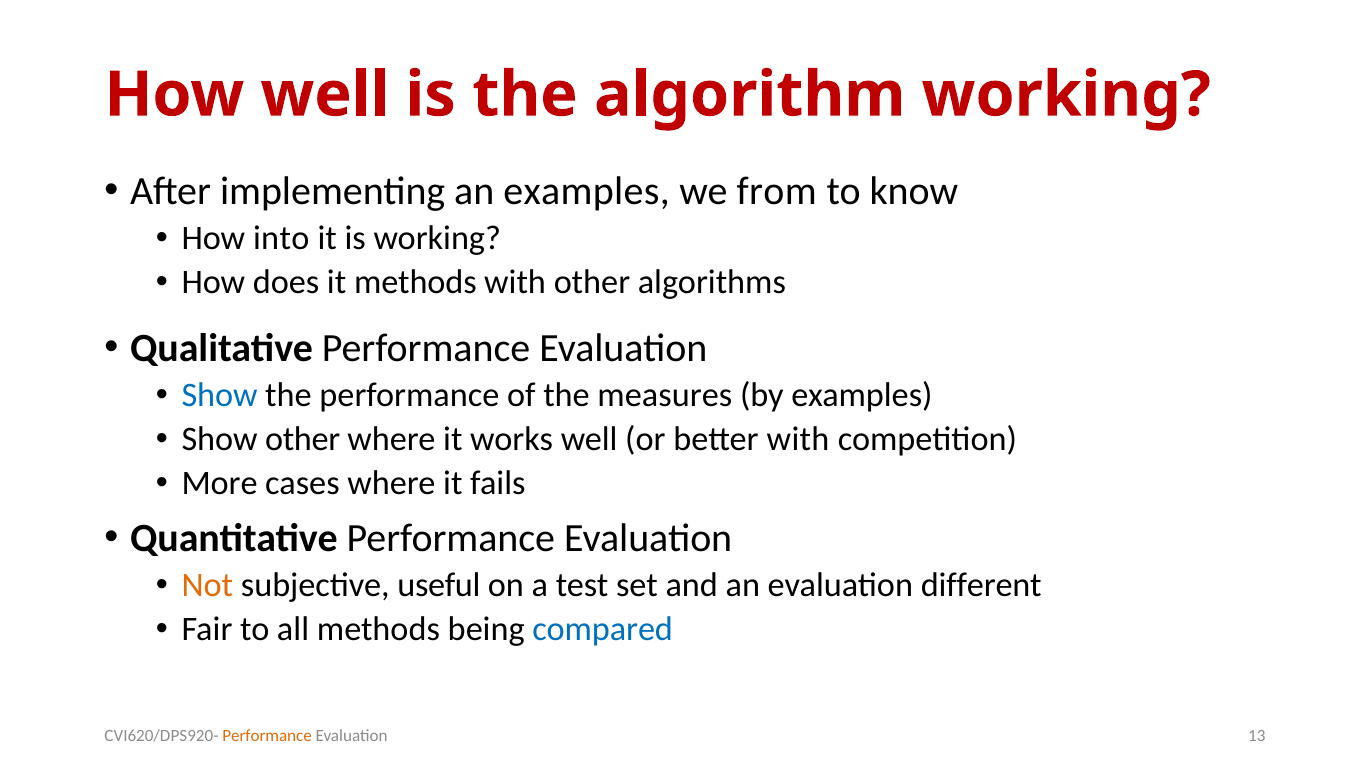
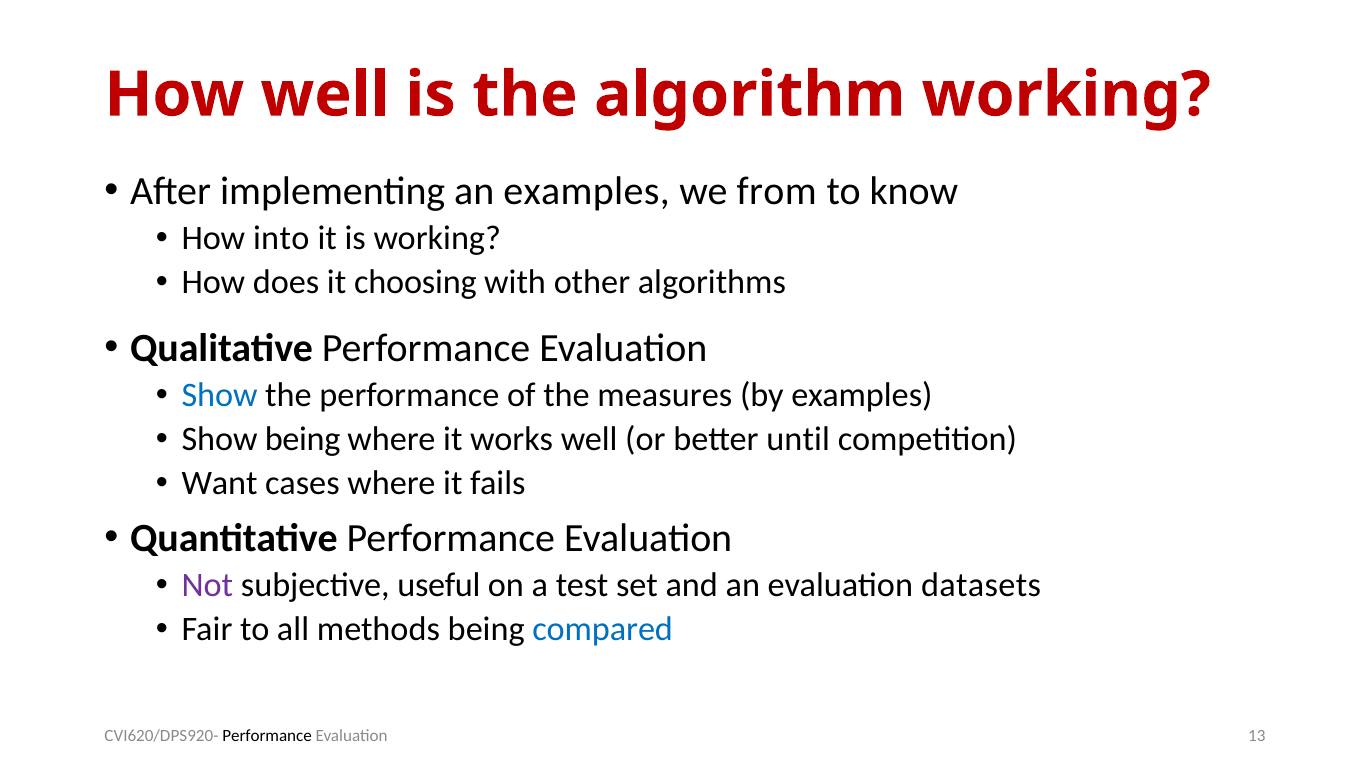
it methods: methods -> choosing (415, 282)
Show other: other -> being (303, 439)
better with: with -> until (798, 439)
More: More -> Want (220, 483)
Not colour: orange -> purple (207, 585)
different: different -> datasets (981, 585)
Performance colour: orange -> black (267, 736)
